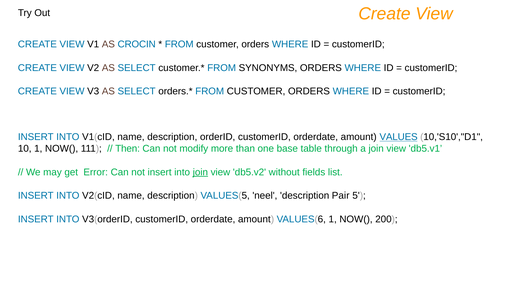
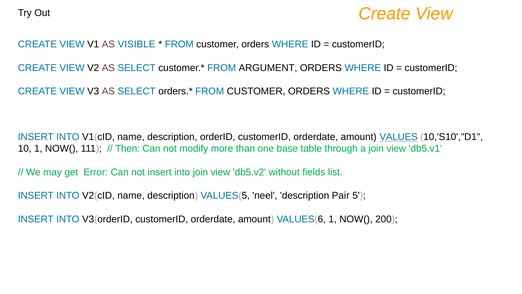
CROCIN: CROCIN -> VISIBLE (137, 44)
SYNONYMS: SYNONYMS -> ARGUMENT (268, 68)
join underline: present -> none (200, 172)
